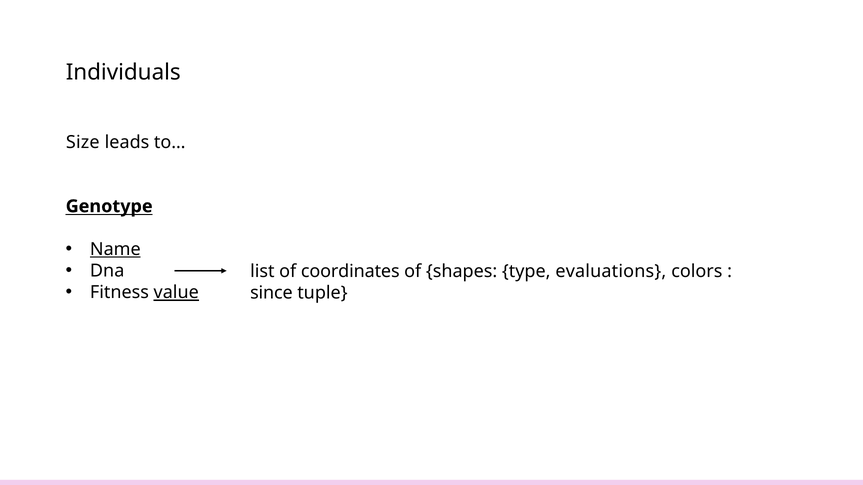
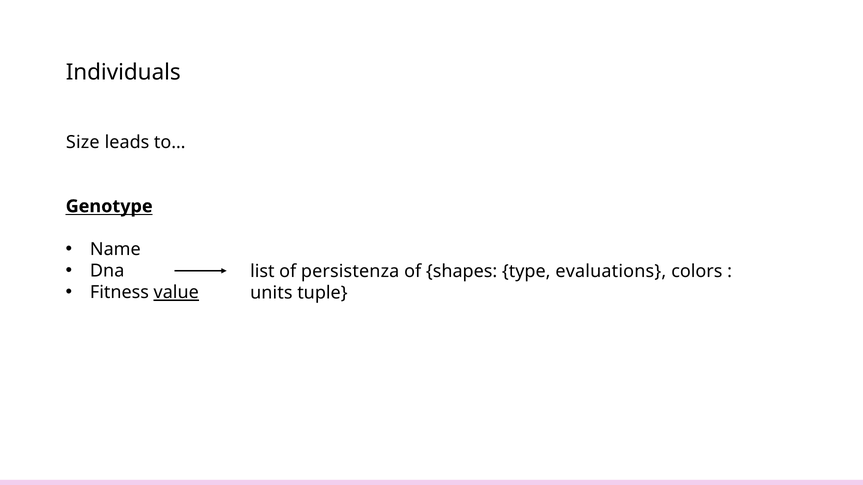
Name underline: present -> none (115, 250)
coordinates: coordinates -> persistenza (350, 272)
since: since -> units (271, 293)
